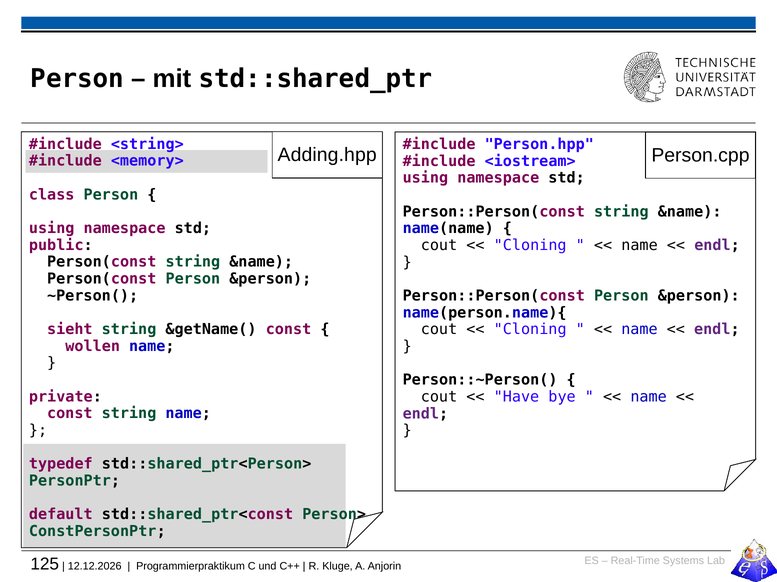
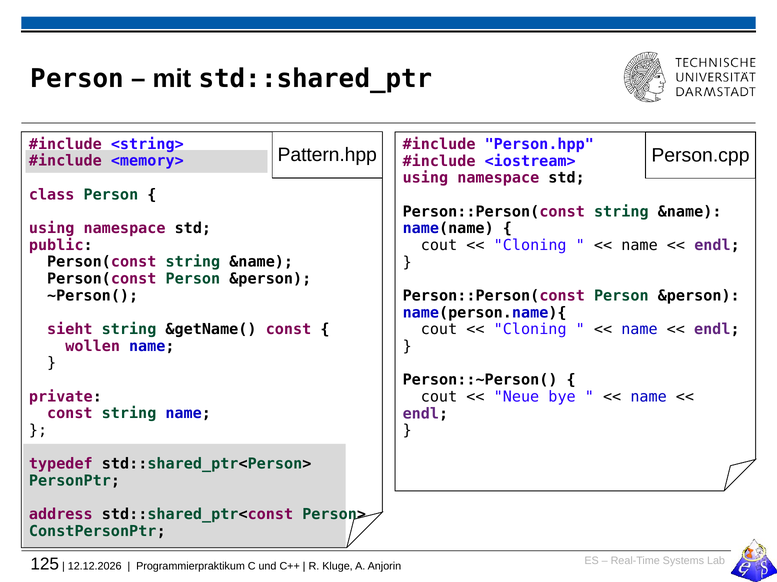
Adding.hpp: Adding.hpp -> Pattern.hpp (327, 155)
Have: Have -> Neue (516, 397)
default: default -> address (61, 515)
